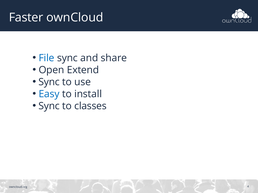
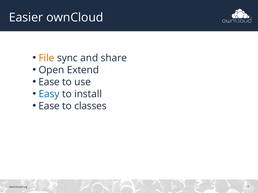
Faster: Faster -> Easier (26, 18)
File colour: blue -> orange (47, 58)
Sync: Sync -> Ease (49, 82)
Sync: Sync -> Ease (49, 106)
